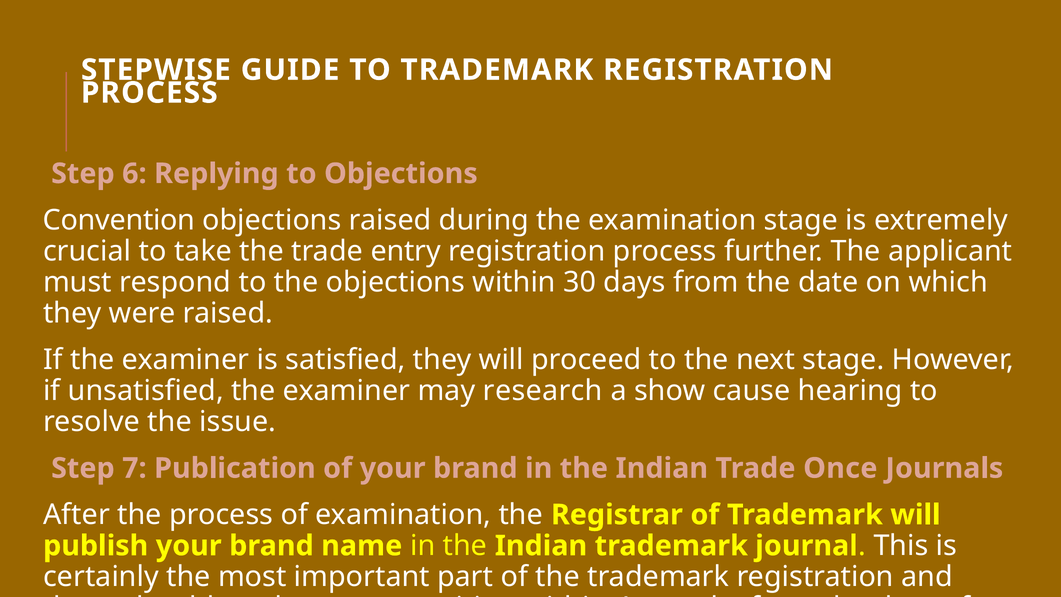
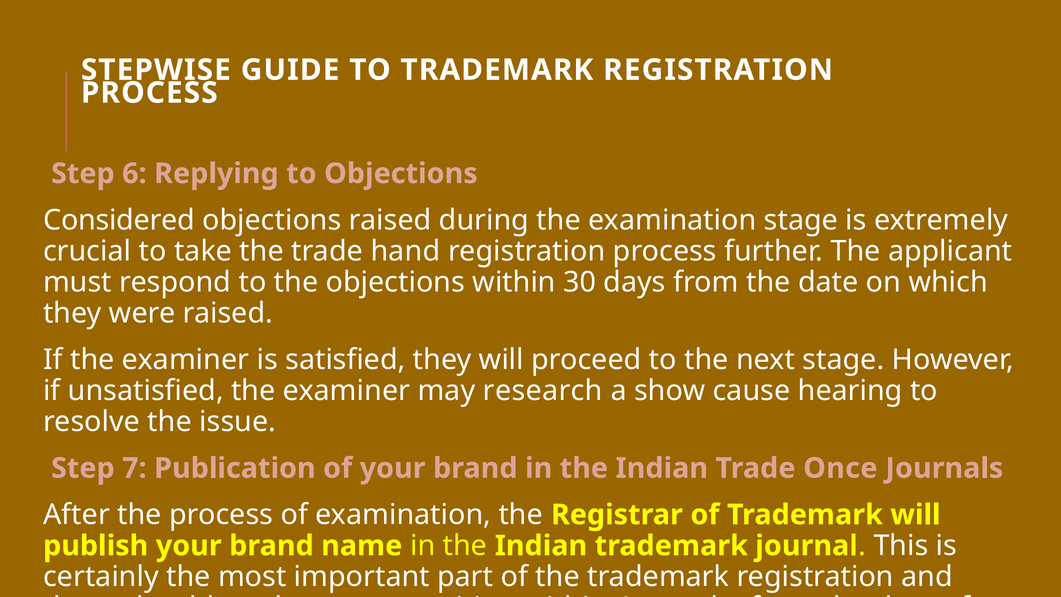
Convention: Convention -> Considered (119, 220)
entry: entry -> hand (406, 251)
